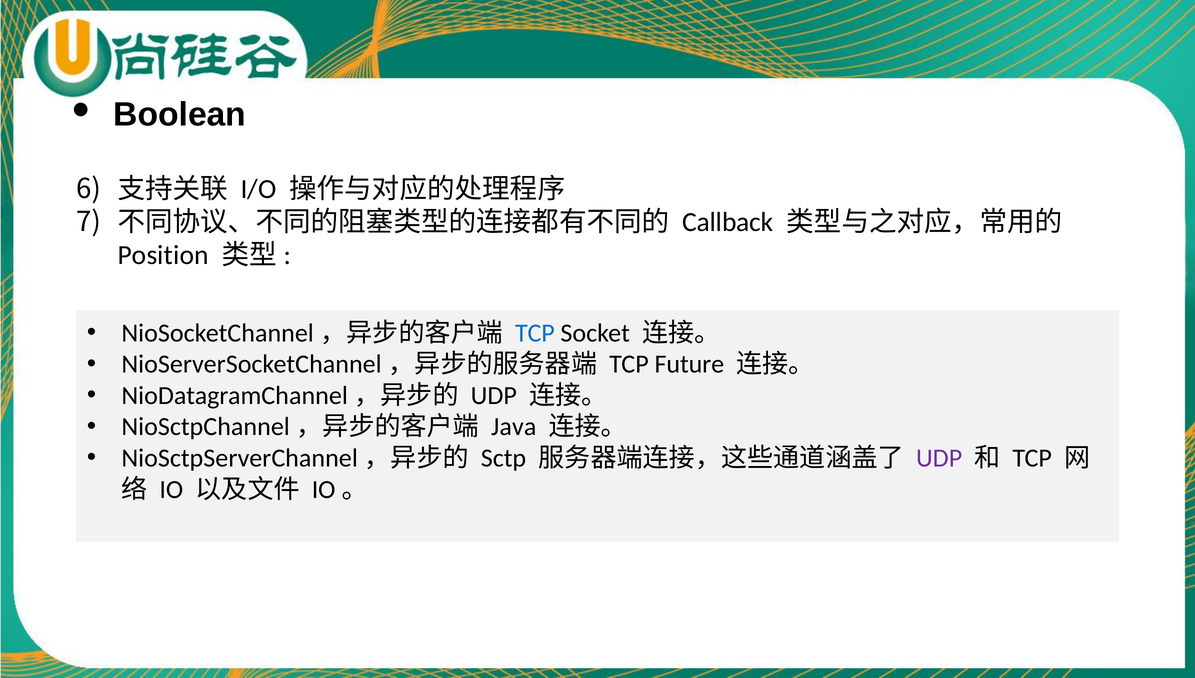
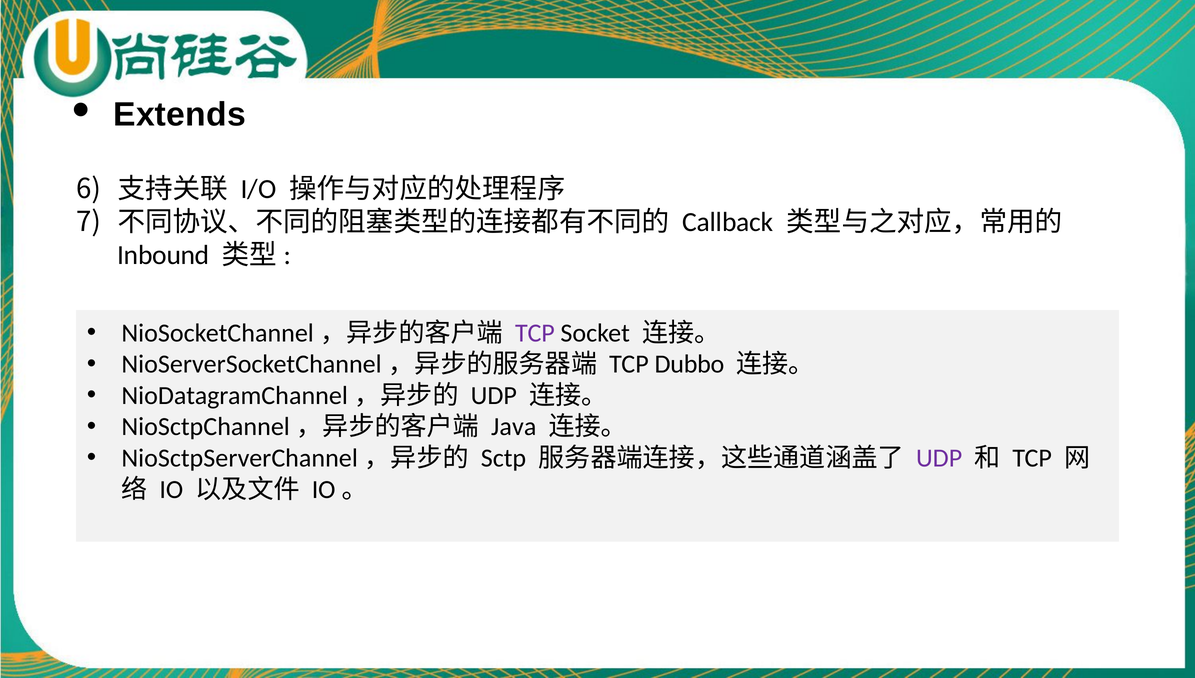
Boolean: Boolean -> Extends (180, 114)
Position: Position -> Inbound (163, 255)
TCP colour: blue -> purple (535, 333)
Future: Future -> Dubbo (689, 364)
